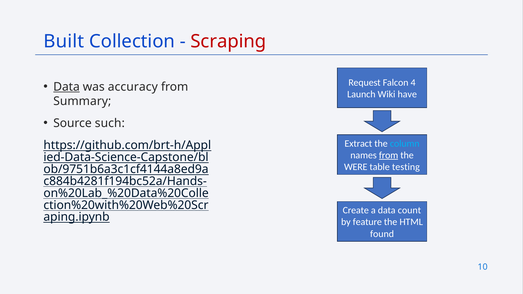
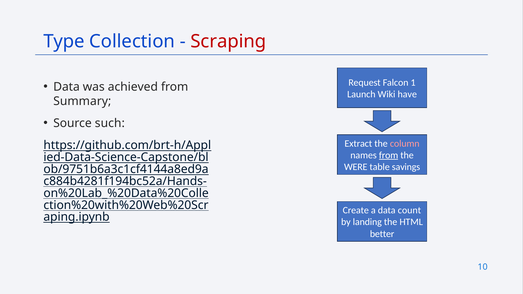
Built: Built -> Type (64, 41)
4: 4 -> 1 (413, 83)
Data underline: present -> none (67, 87)
accuracy: accuracy -> achieved (133, 87)
column colour: light blue -> pink (405, 144)
testing: testing -> savings (406, 167)
feature: feature -> landing (367, 222)
found: found -> better (382, 234)
